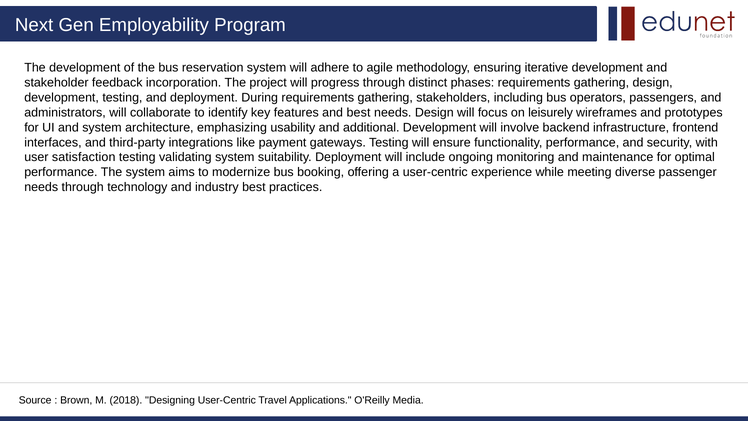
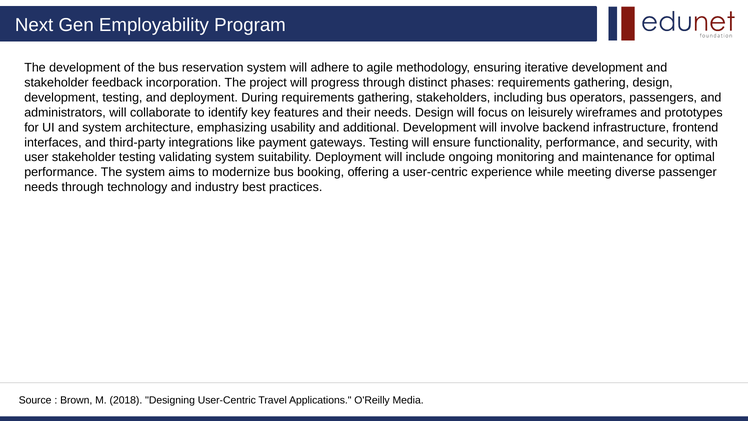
and best: best -> their (359, 112)
user satisfaction: satisfaction -> stakeholder (84, 157)
